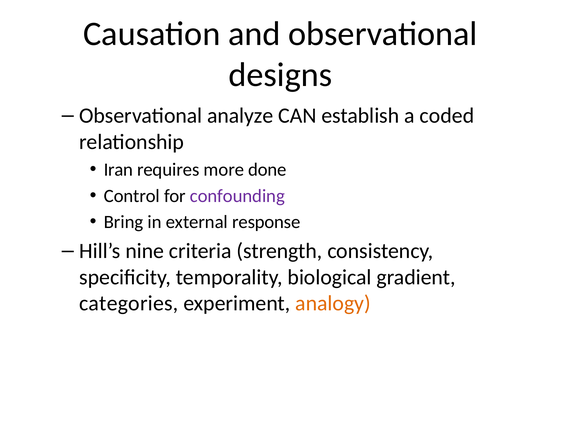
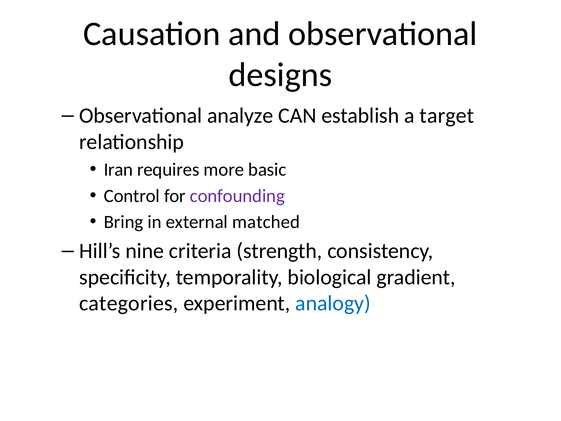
coded: coded -> target (447, 116)
done: done -> basic (267, 170)
response: response -> matched (266, 222)
analogy colour: orange -> blue (333, 303)
